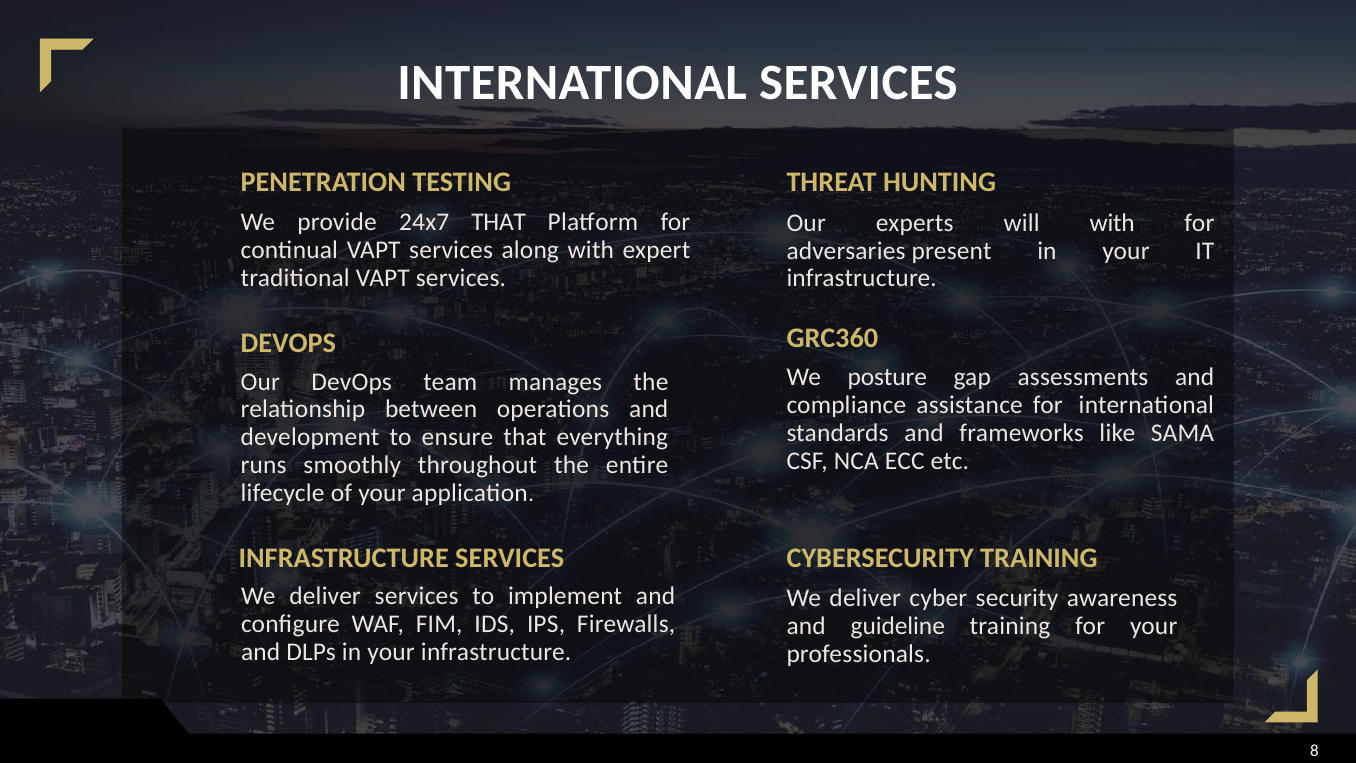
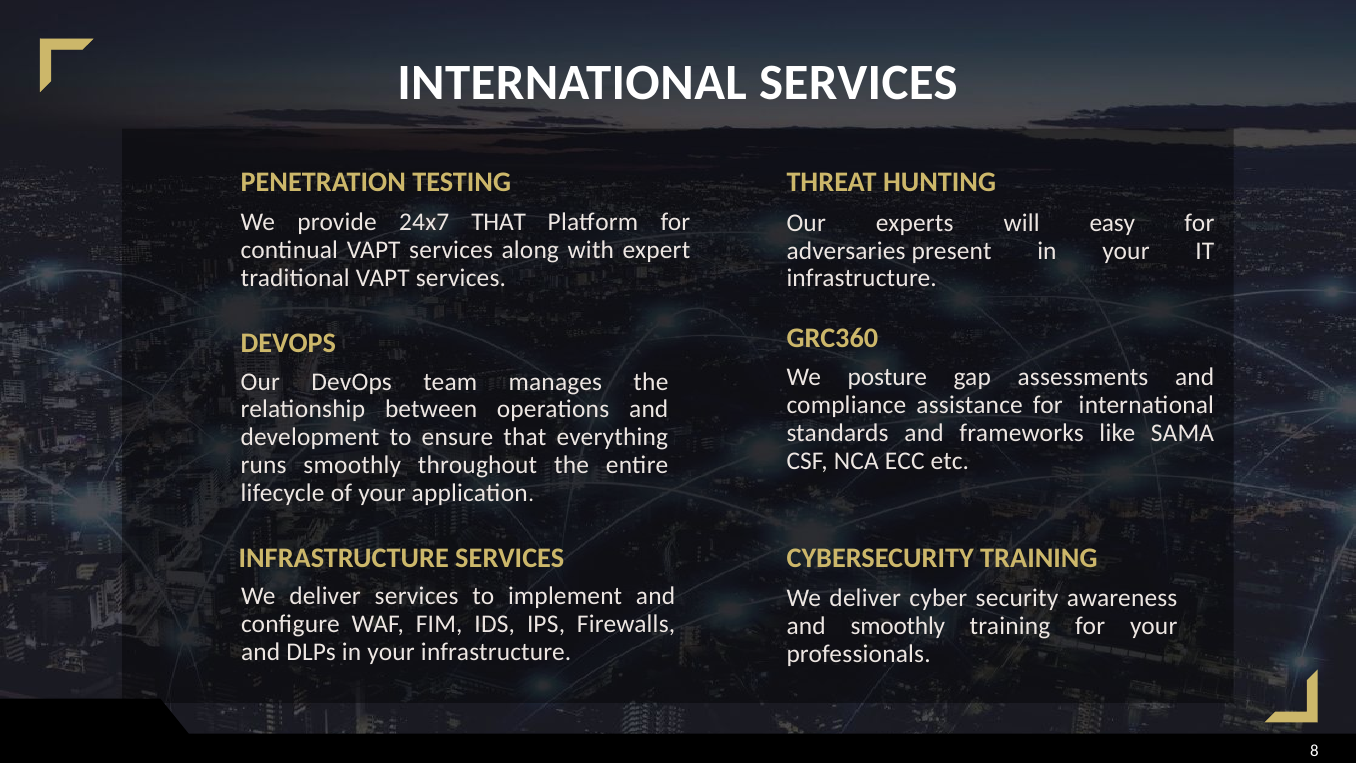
will with: with -> easy (1112, 223)
and guideline: guideline -> smoothly (898, 626)
